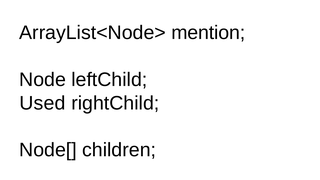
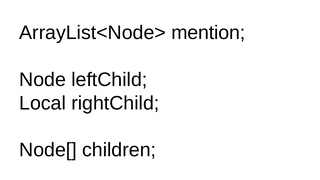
Used: Used -> Local (43, 103)
